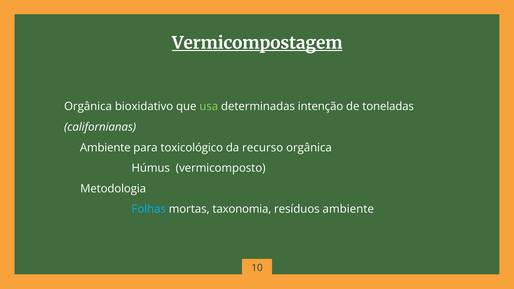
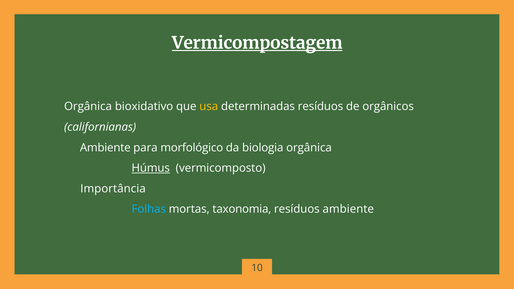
usa colour: light green -> yellow (209, 107)
determinadas intenção: intenção -> resíduos (321, 107)
toneladas: toneladas -> orgânicos (388, 107)
toxicológico: toxicológico -> morfológico (192, 148)
recurso: recurso -> biologia (263, 148)
Húmus underline: none -> present (151, 168)
Metodologia: Metodologia -> Importância (113, 189)
